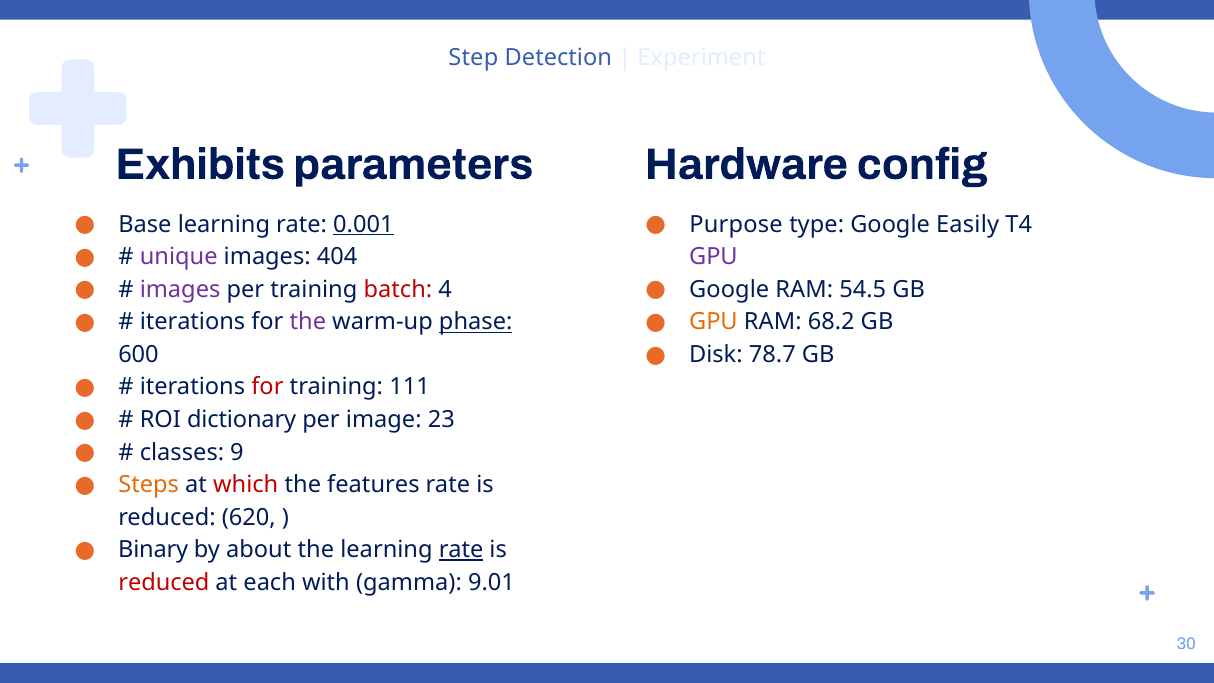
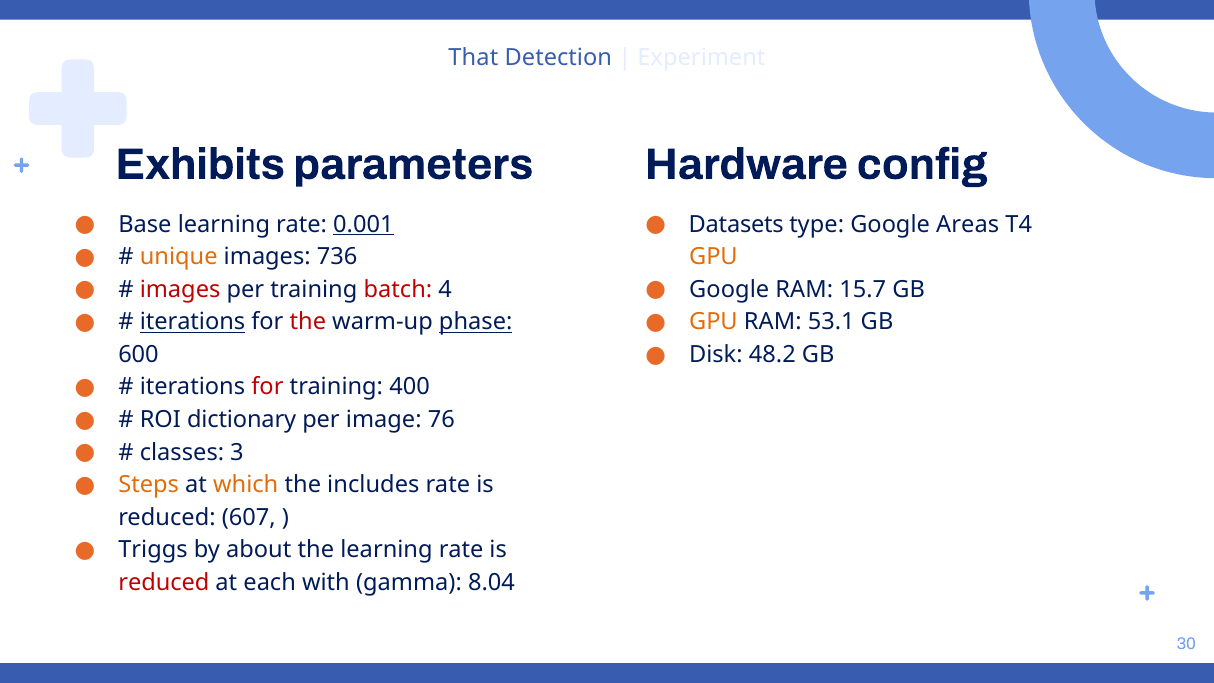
Step: Step -> That (473, 57)
Purpose: Purpose -> Datasets (736, 224)
Easily: Easily -> Areas (968, 224)
unique colour: purple -> orange (179, 257)
404: 404 -> 736 (337, 257)
GPU colour: purple -> orange (713, 257)
images colour: purple -> red (180, 289)
54.5: 54.5 -> 15.7 (863, 289)
iterations underline: none -> present (192, 322)
the colour: purple -> red (308, 322)
68.2: 68.2 -> 53.1 (831, 322)
78.7: 78.7 -> 48.2 (772, 355)
111: 111 -> 400 (410, 387)
23: 23 -> 76 (441, 420)
9: 9 -> 3 (237, 452)
which colour: red -> orange (246, 485)
features: features -> includes (373, 485)
620: 620 -> 607 (249, 517)
Binary: Binary -> Triggs (153, 550)
rate underline: present -> none (461, 550)
9.01: 9.01 -> 8.04 (492, 582)
